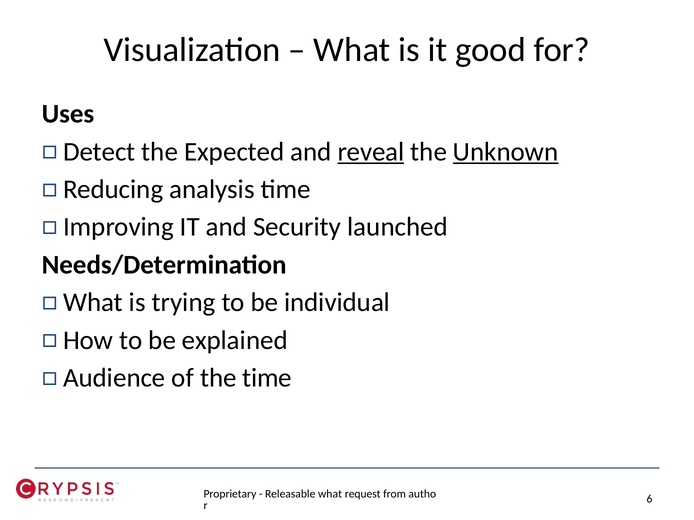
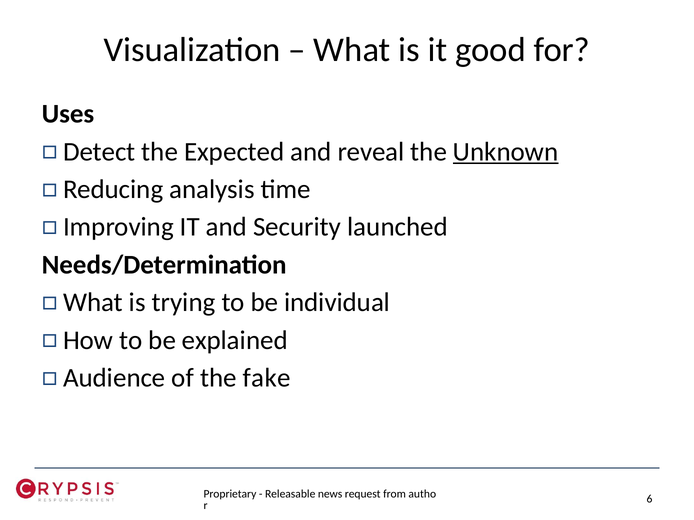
reveal underline: present -> none (371, 152)
the time: time -> fake (267, 378)
Releasable what: what -> news (330, 495)
